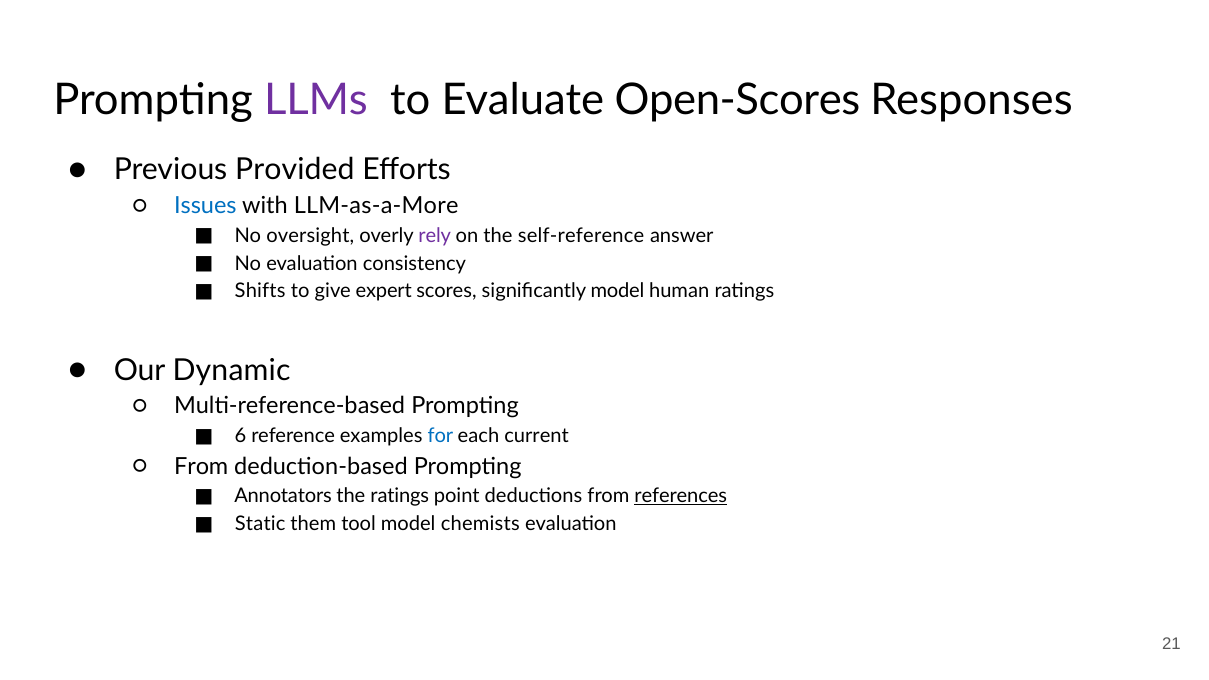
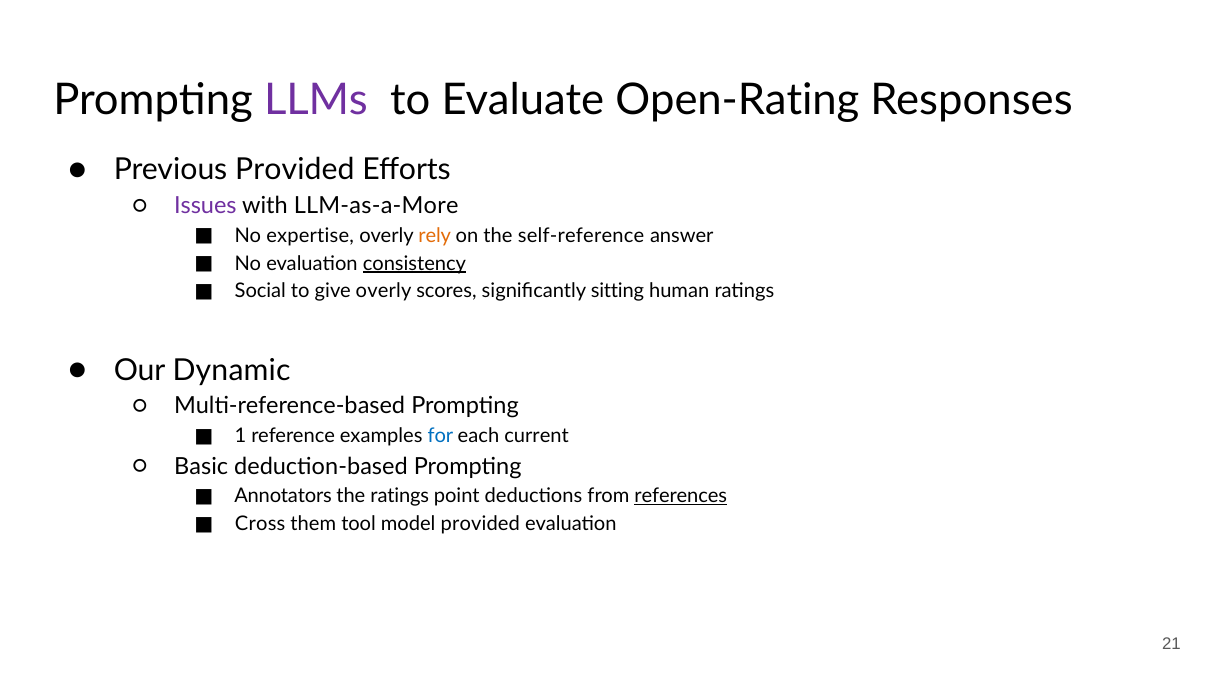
Open-Scores: Open-Scores -> Open-Rating (737, 100)
Issues colour: blue -> purple (205, 206)
oversight: oversight -> expertise (310, 236)
rely colour: purple -> orange (435, 236)
consistency underline: none -> present (414, 263)
Shifts: Shifts -> Social (260, 291)
give expert: expert -> overly (384, 291)
significantly model: model -> sitting (617, 291)
6: 6 -> 1 (240, 436)
From: From -> Basic (201, 466)
Static: Static -> Cross (260, 524)
model chemists: chemists -> provided (480, 524)
